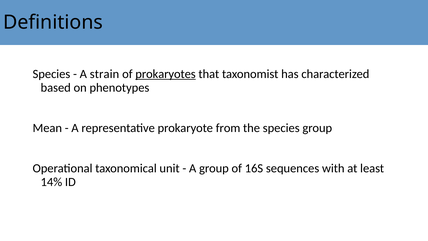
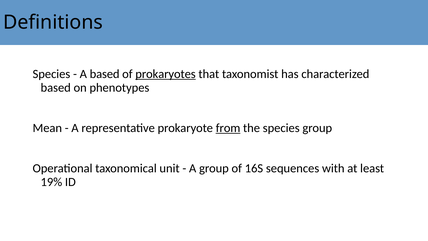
A strain: strain -> based (105, 74)
from underline: none -> present (228, 128)
14%: 14% -> 19% (51, 182)
